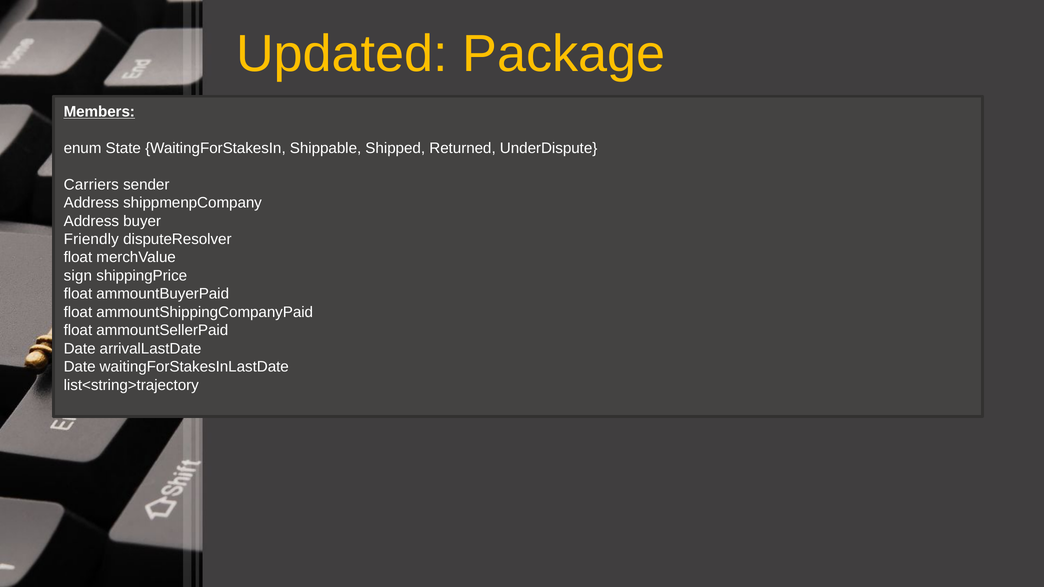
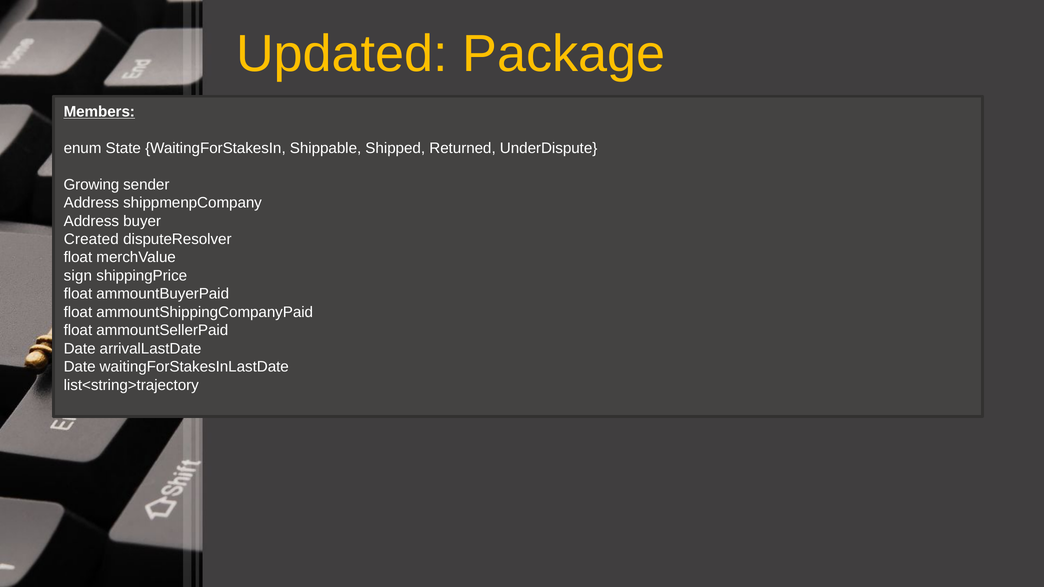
Carriers: Carriers -> Growing (91, 185)
Friendly: Friendly -> Created (91, 239)
